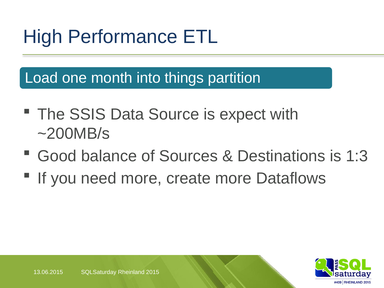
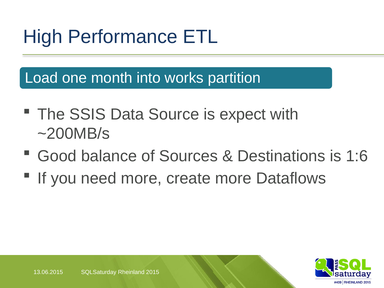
things: things -> works (184, 78)
1:3: 1:3 -> 1:6 (357, 156)
